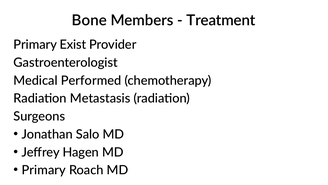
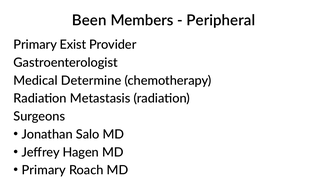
Bone: Bone -> Been (89, 20)
Treatment: Treatment -> Peripheral (221, 20)
Performed: Performed -> Determine (91, 80)
